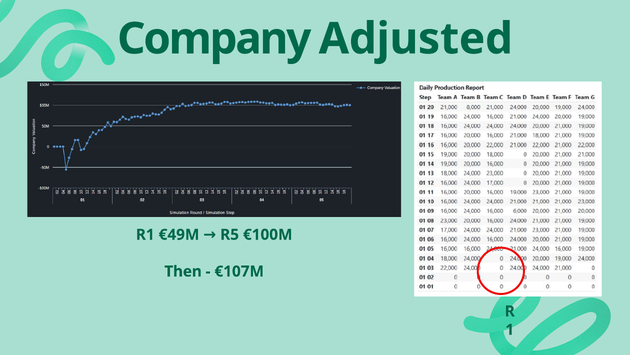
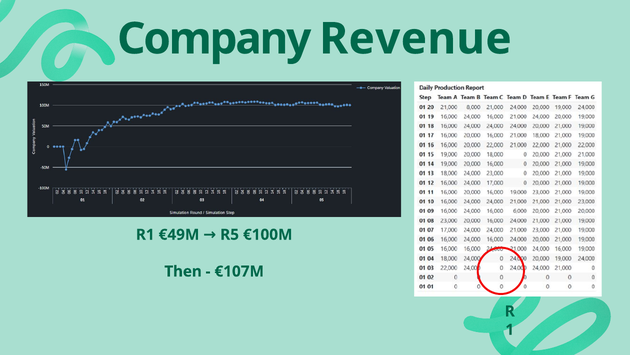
Adjusted: Adjusted -> Revenue (415, 39)
